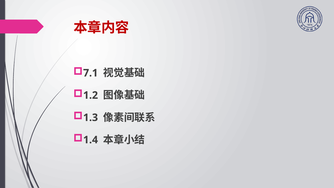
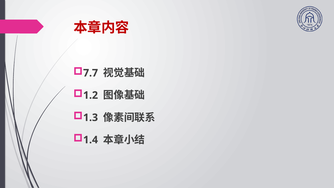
7.1: 7.1 -> 7.7 (91, 73)
